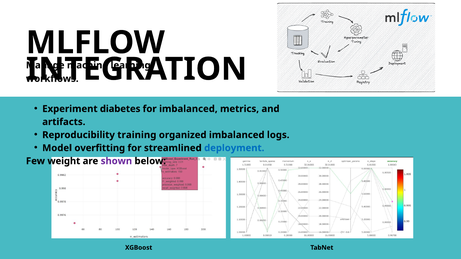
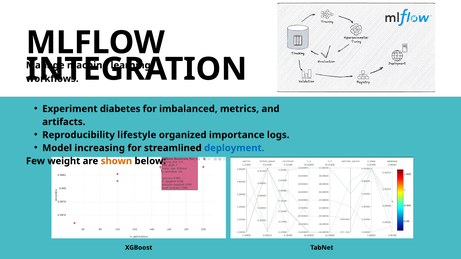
training: training -> lifestyle (137, 135)
organized imbalanced: imbalanced -> importance (237, 135)
overfitting: overfitting -> increasing (100, 148)
shown colour: purple -> orange (116, 161)
